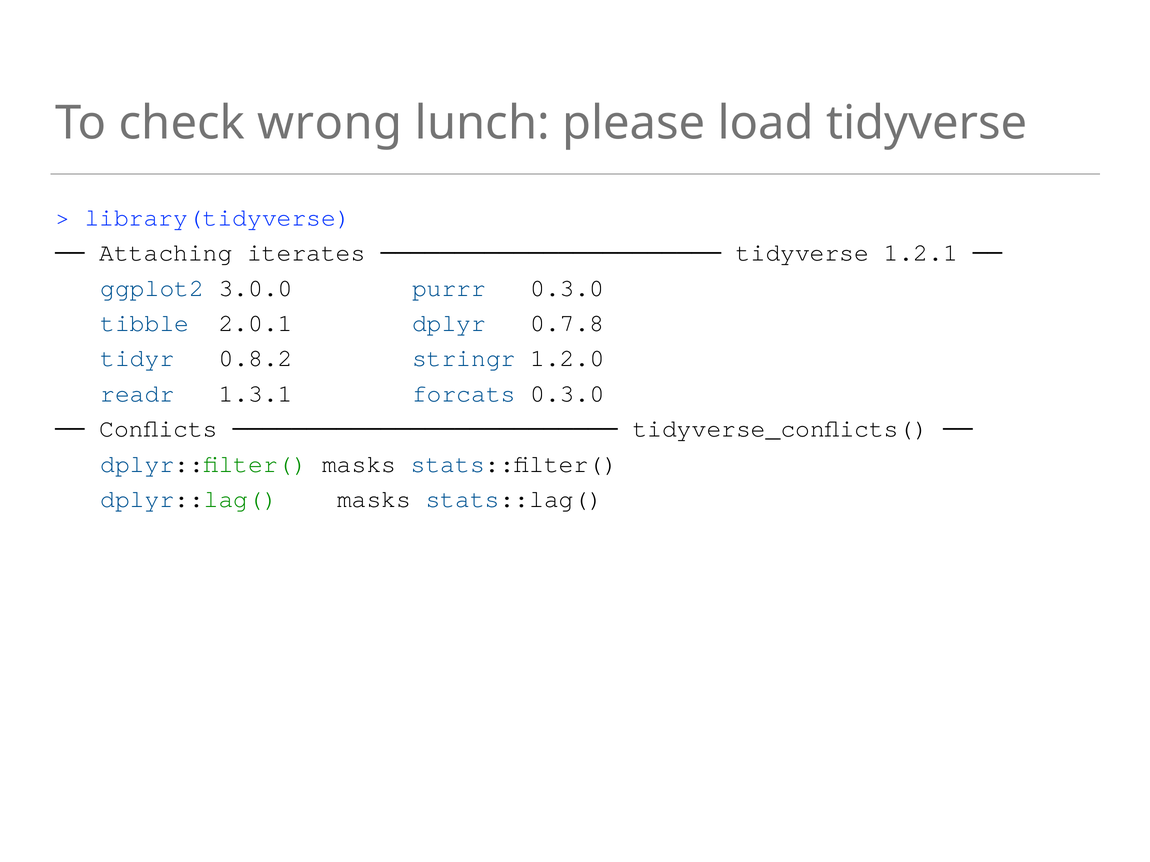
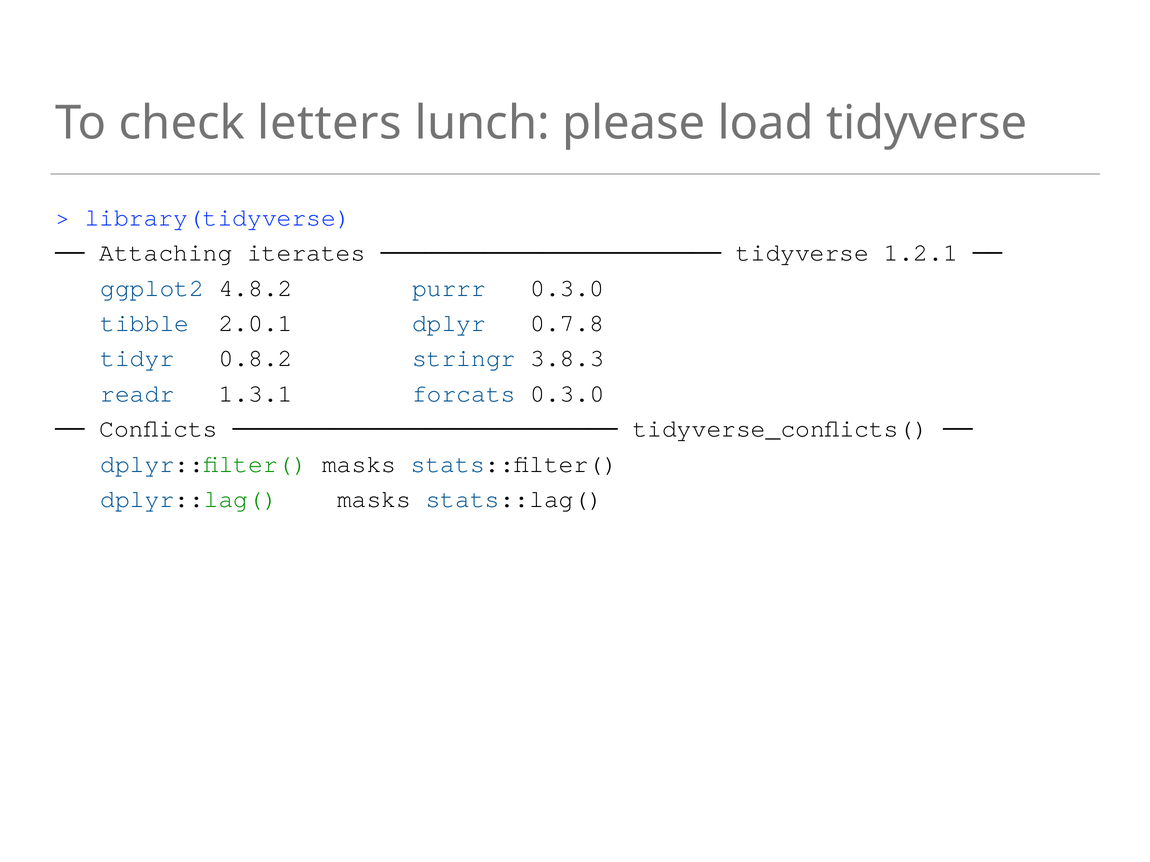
wrong: wrong -> letters (330, 123)
3.0.0: 3.0.0 -> 4.8.2 (256, 288)
1.2.0: 1.2.0 -> 3.8.3 (567, 359)
